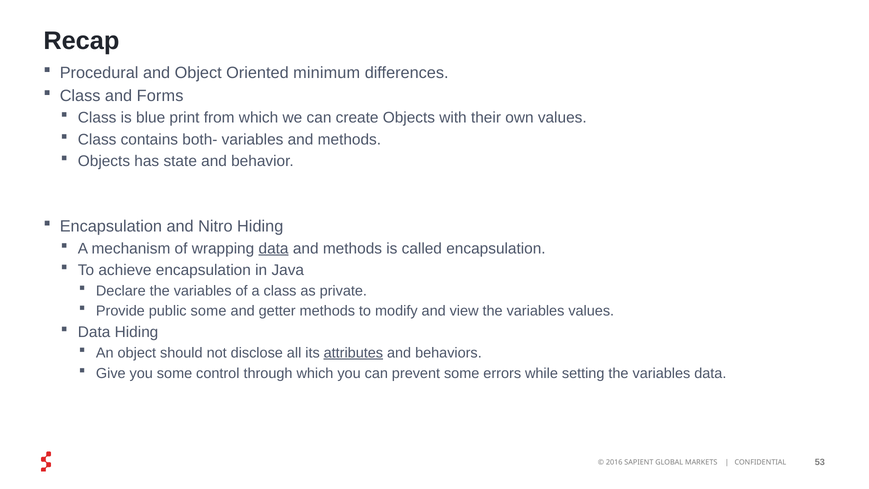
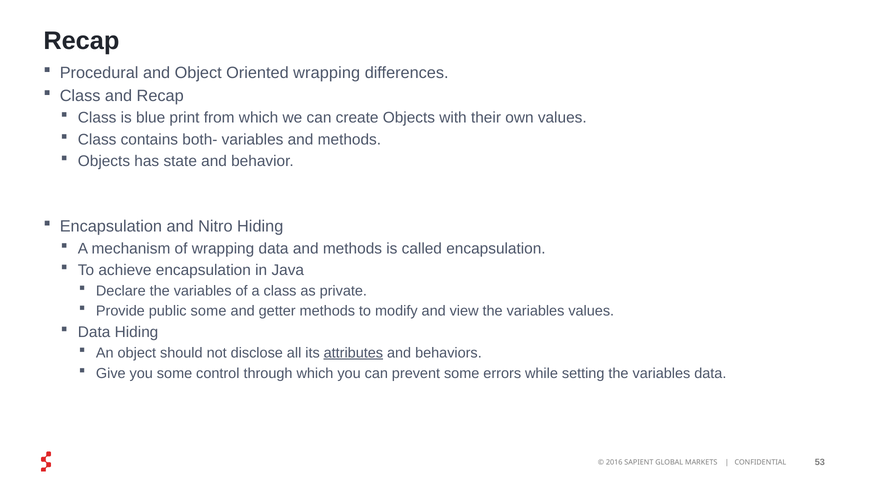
Oriented minimum: minimum -> wrapping (327, 73)
and Forms: Forms -> Recap (160, 96)
data underline: present -> none (274, 248)
